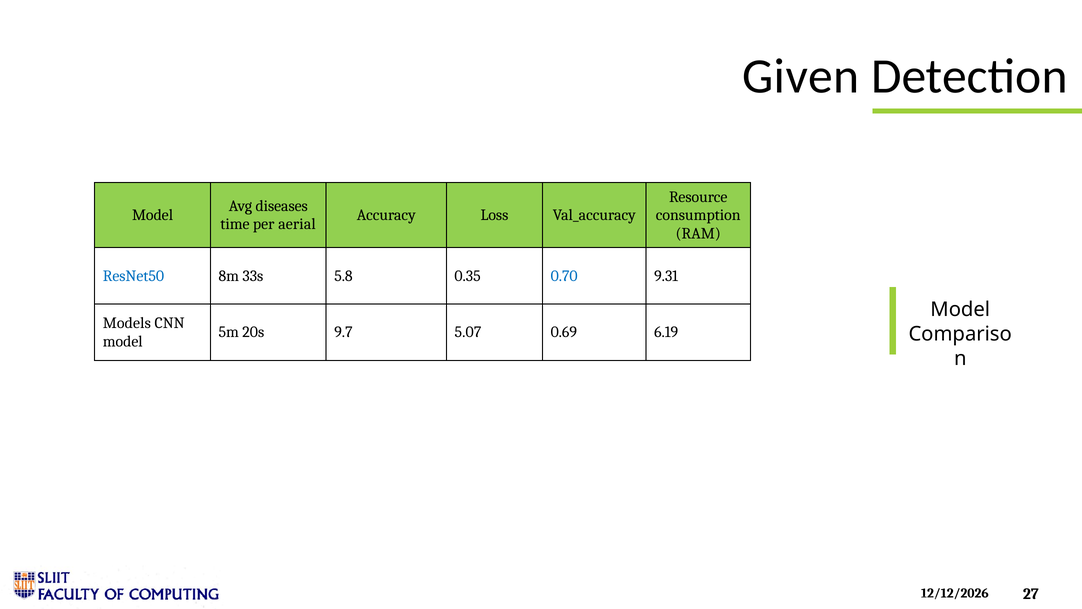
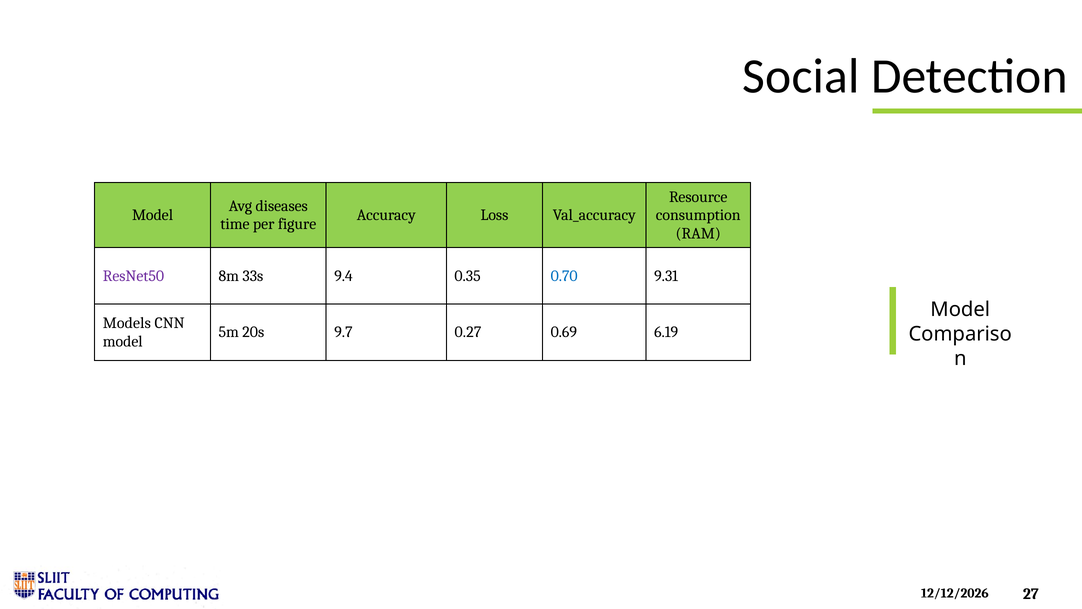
Given: Given -> Social (801, 77)
aerial: aerial -> figure (297, 224)
ResNet50 colour: blue -> purple (133, 276)
5.8: 5.8 -> 9.4 (344, 276)
5.07: 5.07 -> 0.27 (468, 332)
